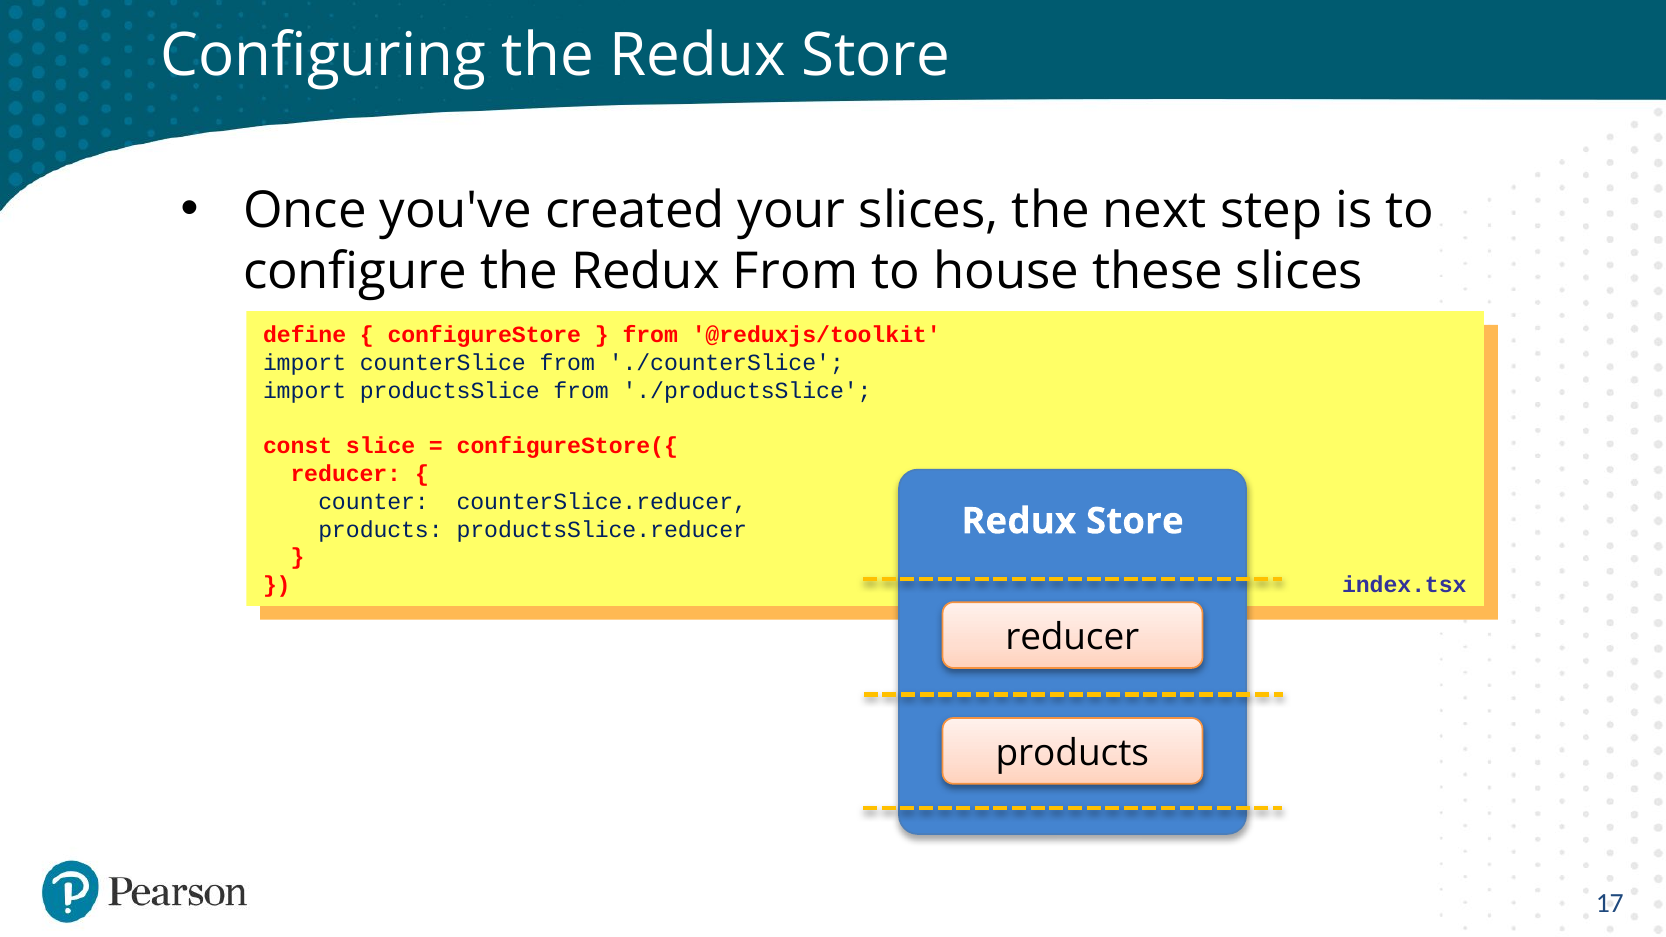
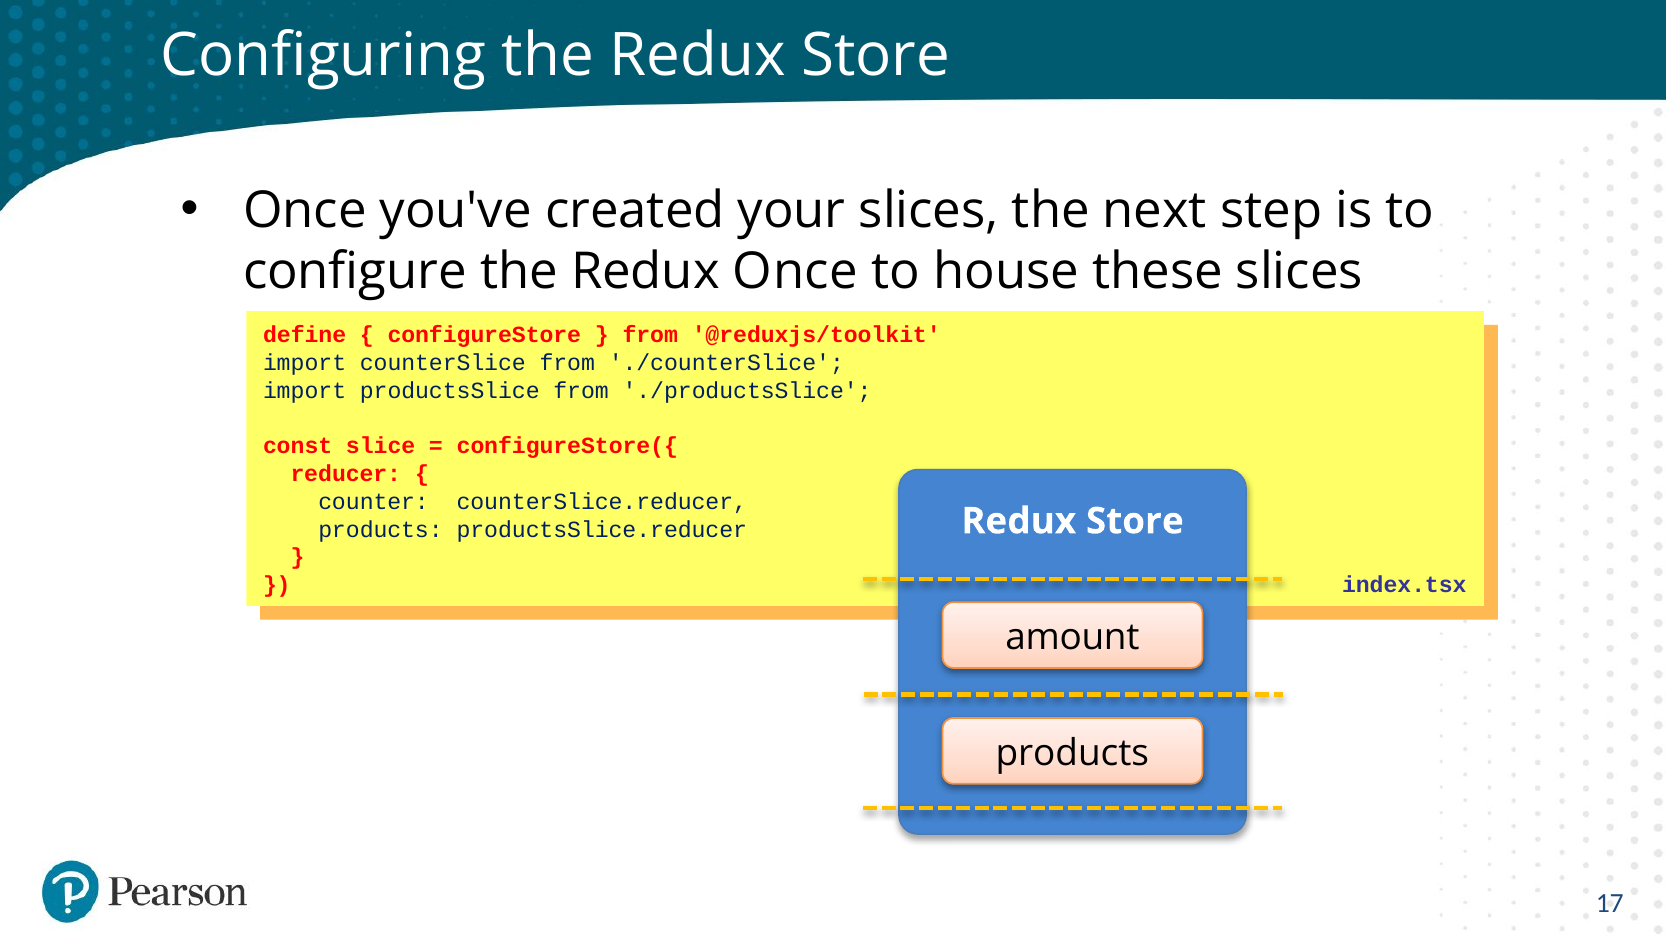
Redux From: From -> Once (796, 272)
reducer: reducer -> amount (1072, 638)
